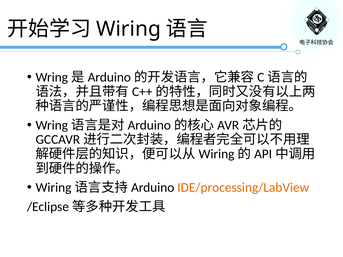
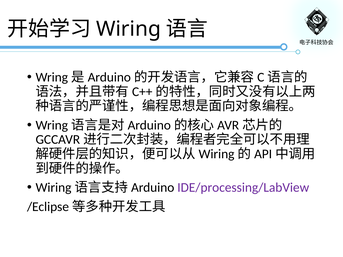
IDE/processing/LabView colour: orange -> purple (243, 188)
